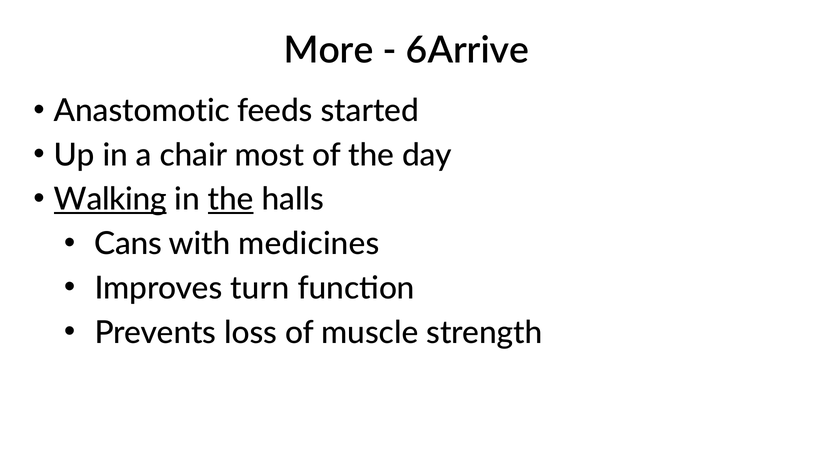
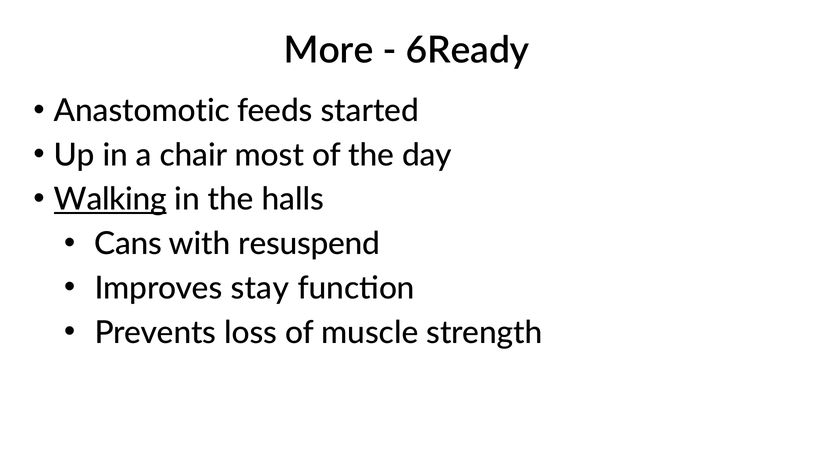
6Arrive: 6Arrive -> 6Ready (468, 50)
the underline: present -> none (231, 200)
medicines: medicines -> resuspend (309, 244)
turn: turn -> stay (260, 289)
